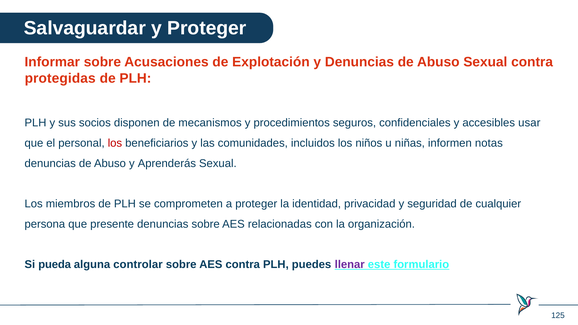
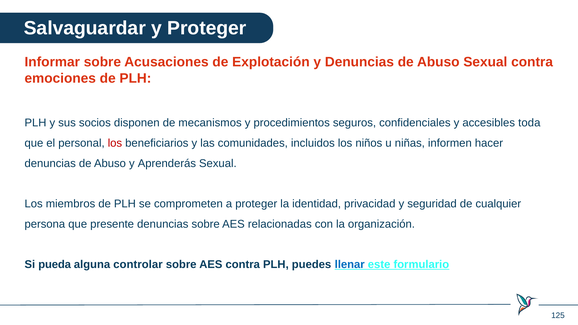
protegidas: protegidas -> emociones (60, 78)
usar: usar -> toda (529, 123)
notas: notas -> hacer (489, 143)
llenar colour: purple -> blue (350, 265)
